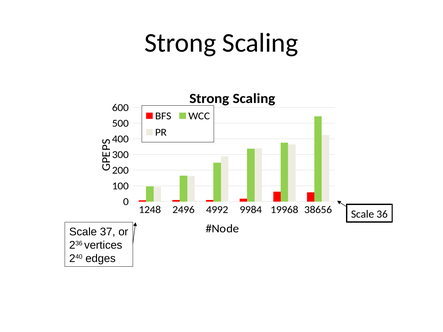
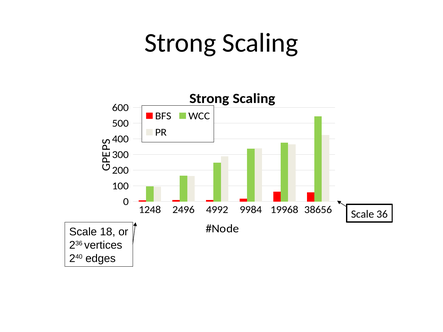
37: 37 -> 18 (108, 232)
